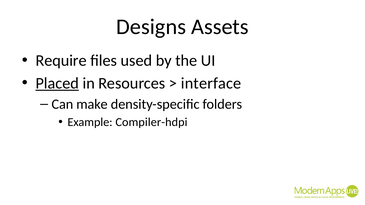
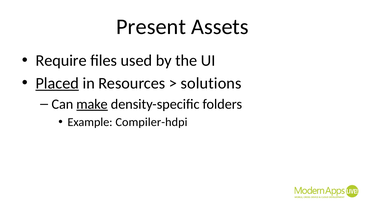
Designs: Designs -> Present (151, 27)
interface: interface -> solutions (211, 83)
make underline: none -> present (92, 104)
